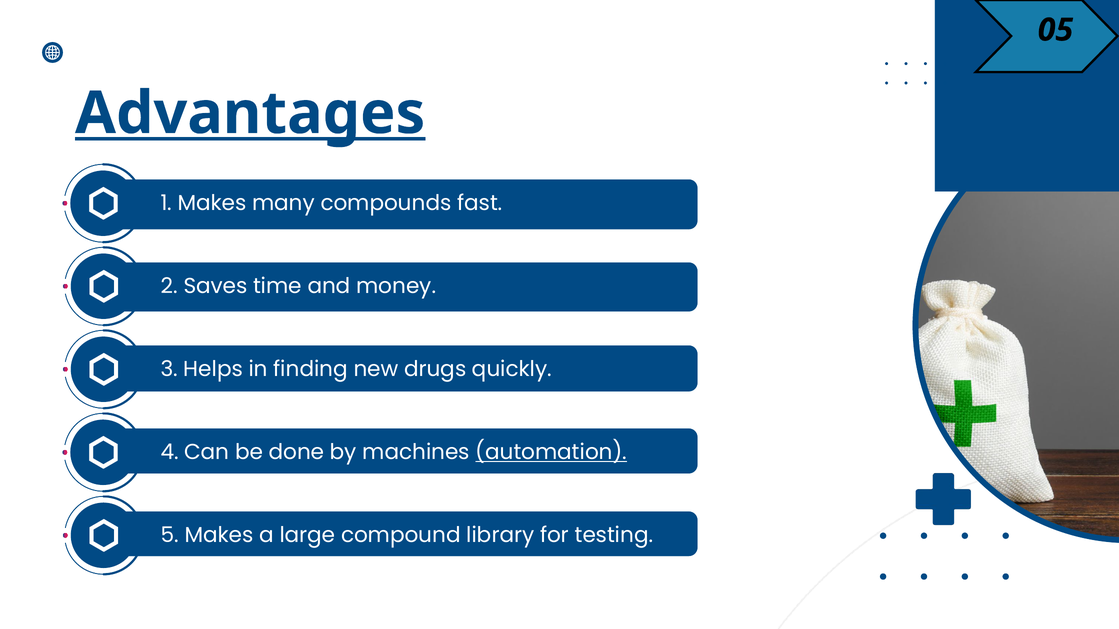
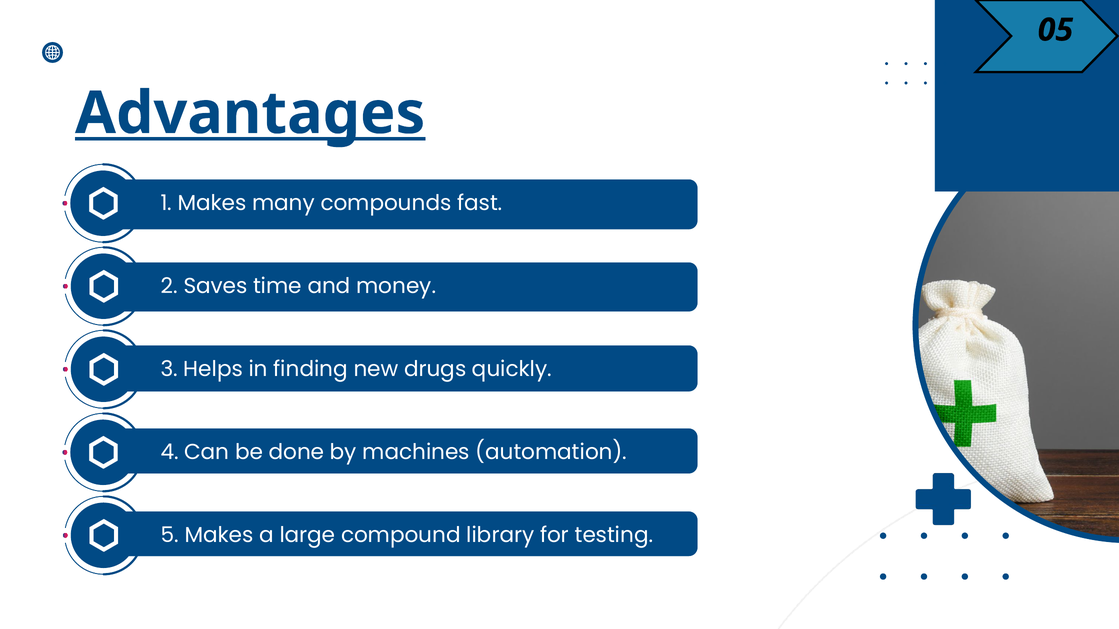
automation underline: present -> none (551, 453)
